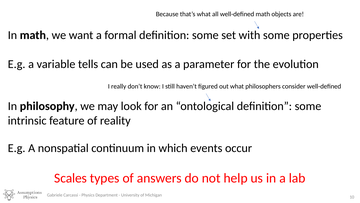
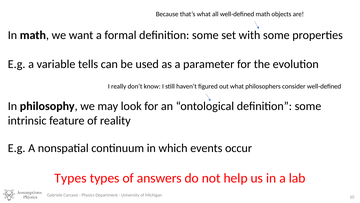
Scales: Scales -> Types (71, 178)
